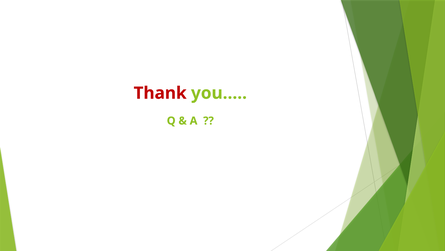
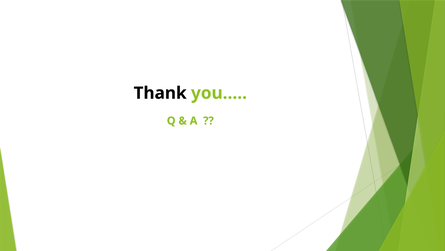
Thank colour: red -> black (160, 93)
